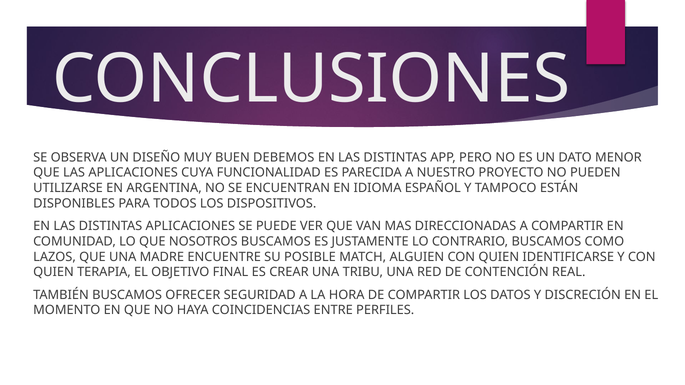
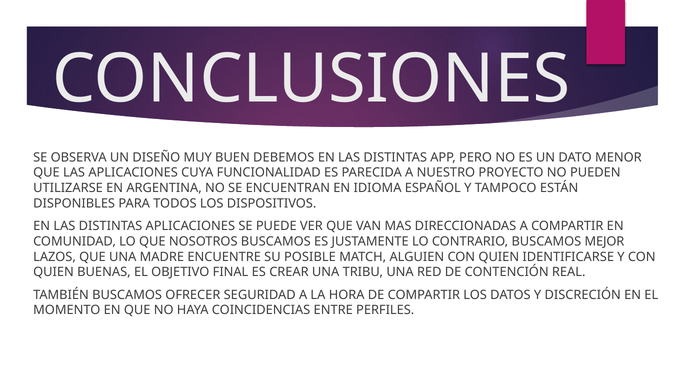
COMO: COMO -> MEJOR (604, 242)
TERAPIA: TERAPIA -> BUENAS (104, 272)
